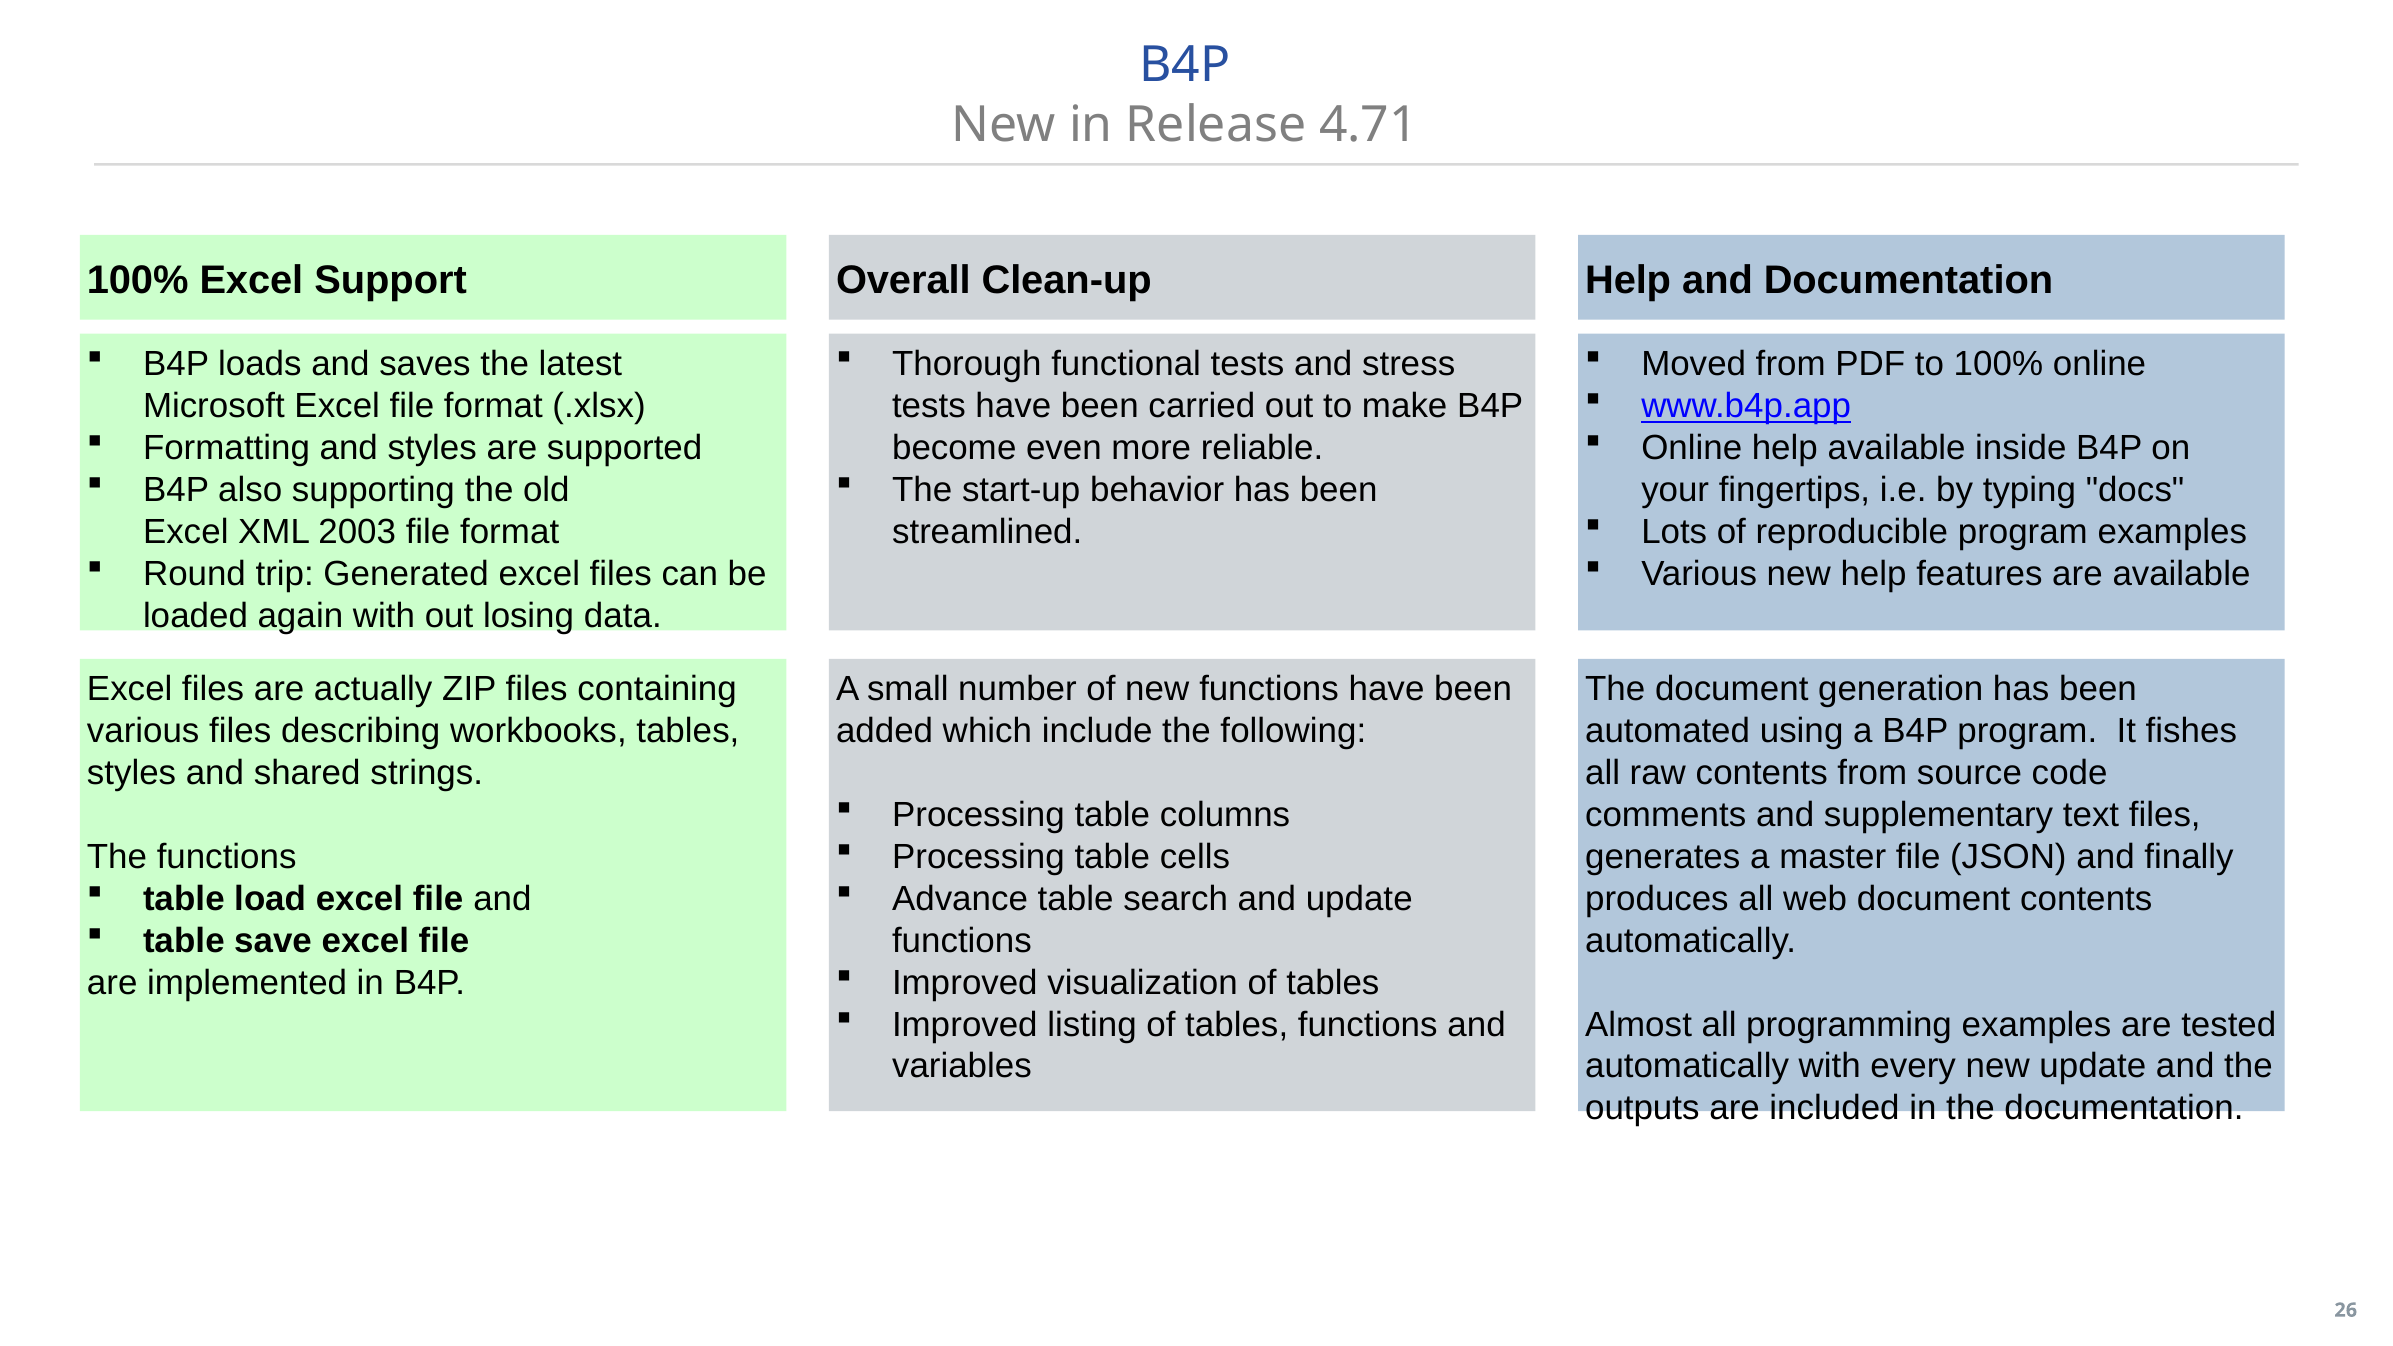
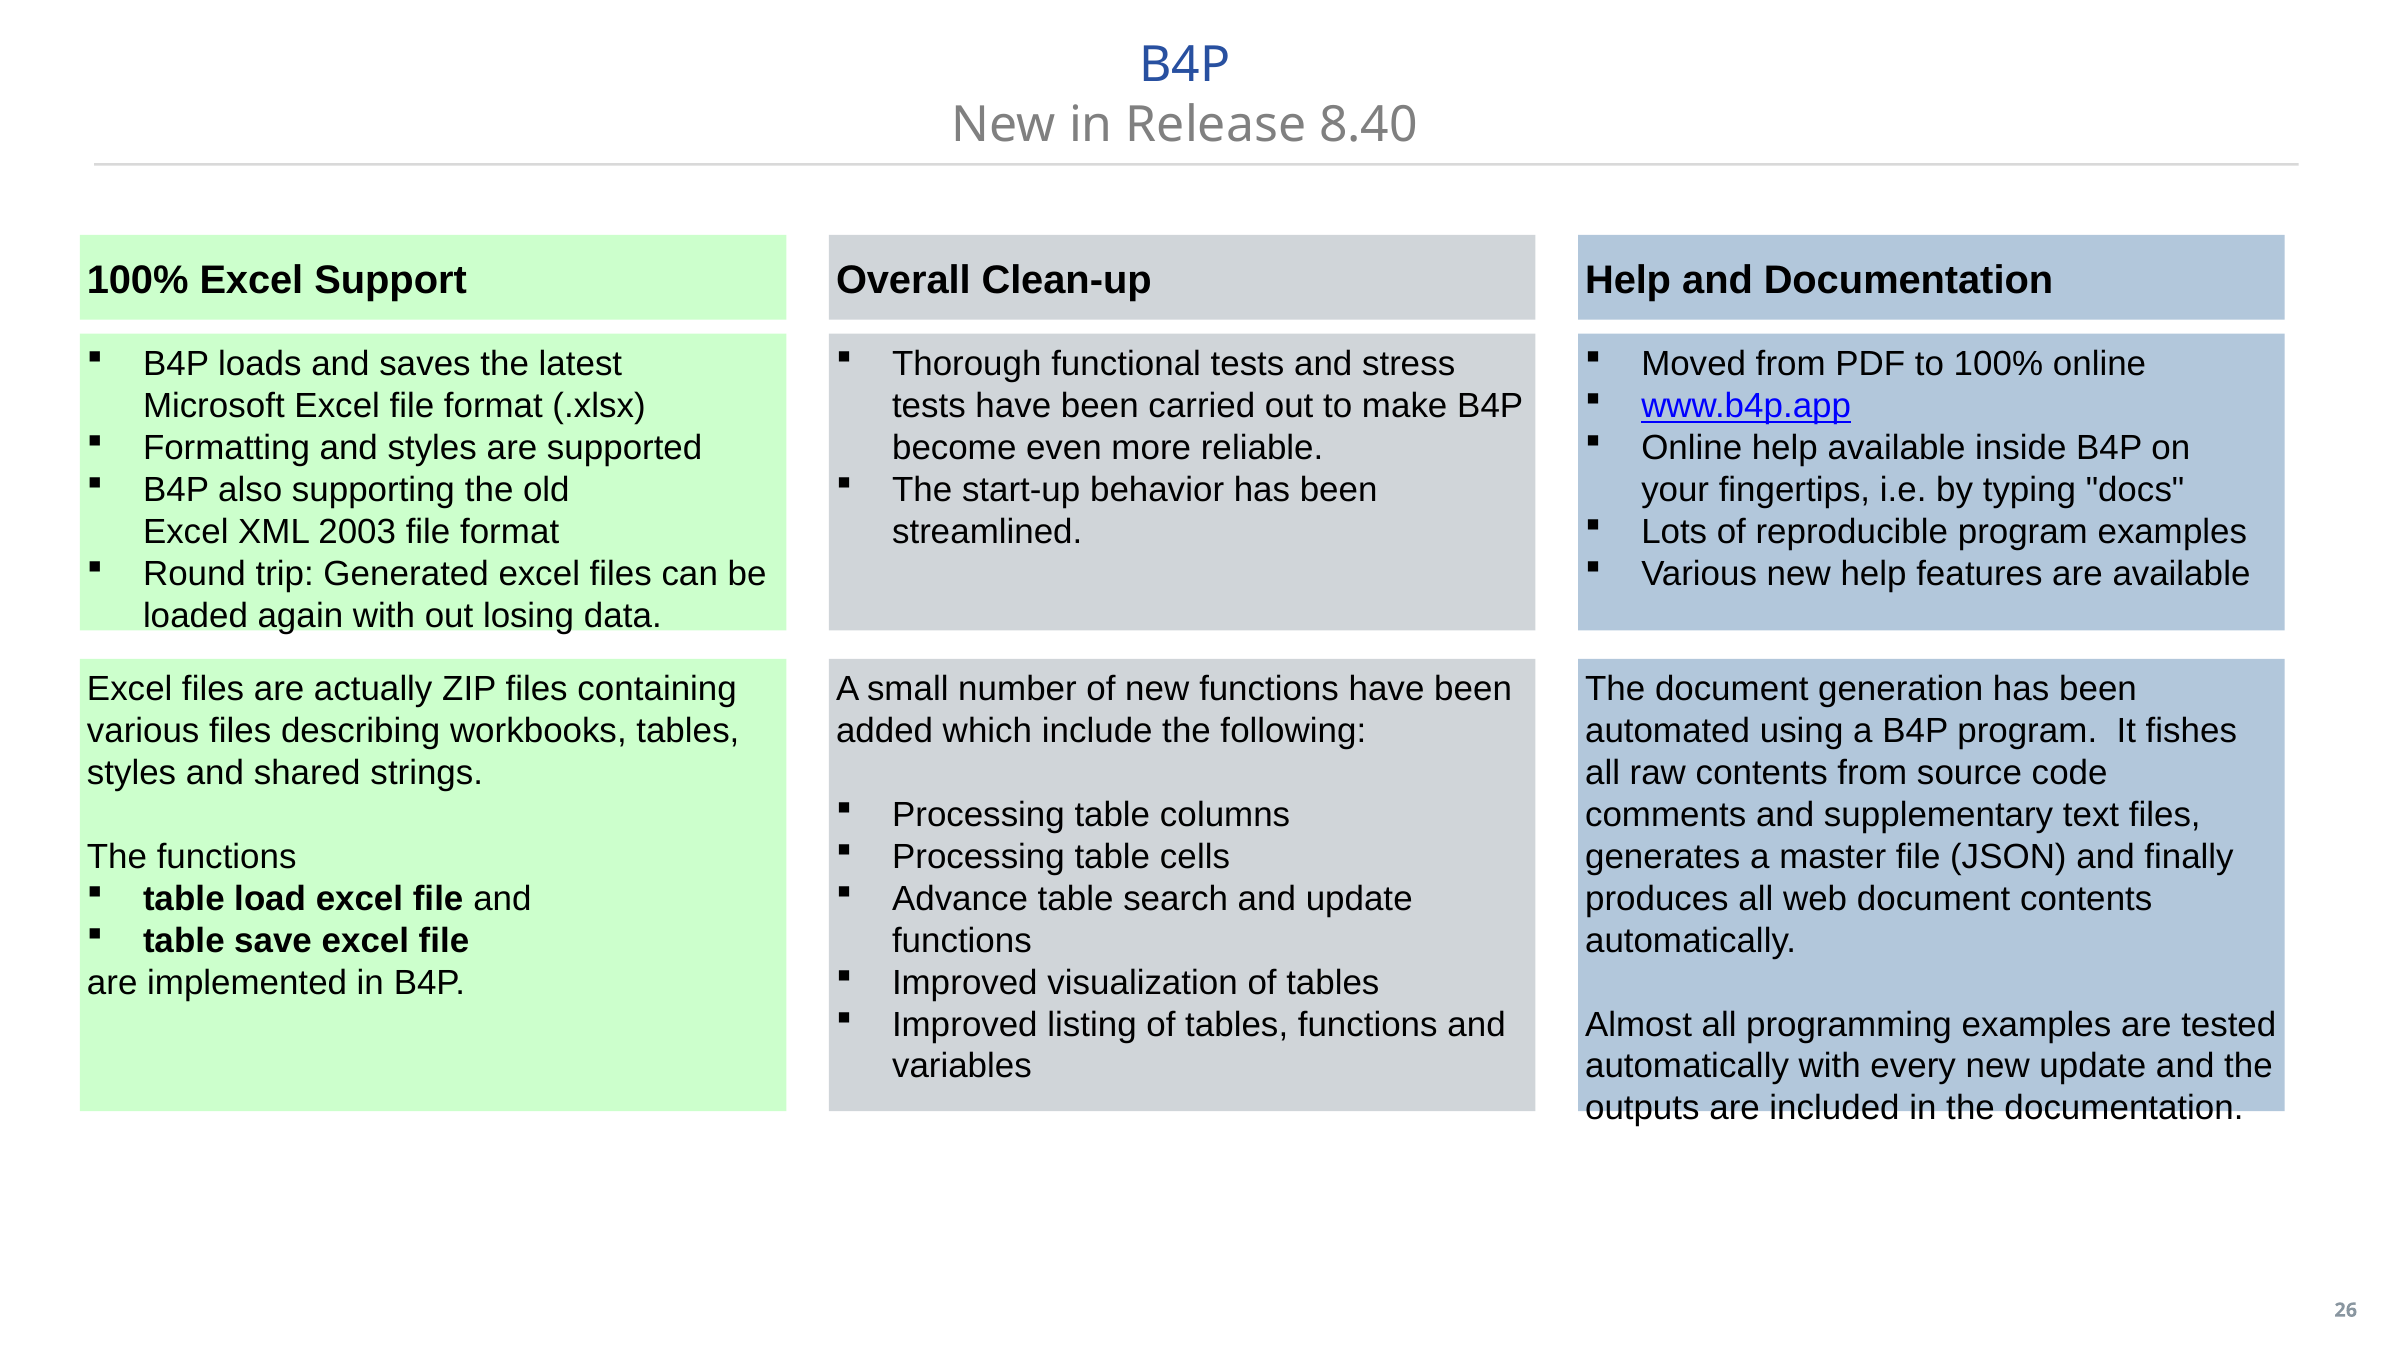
4.71: 4.71 -> 8.40 (1369, 125)
